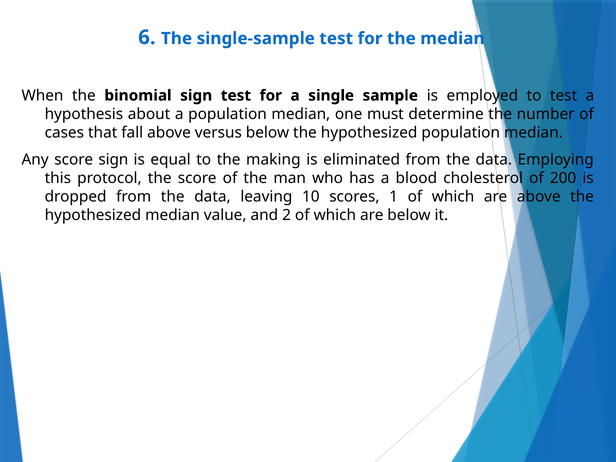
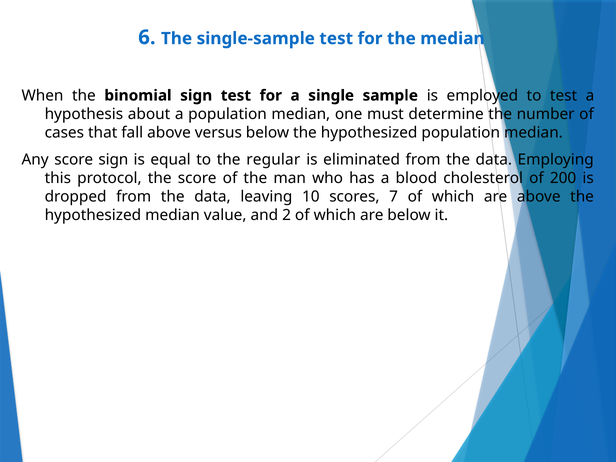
making: making -> regular (273, 160)
1: 1 -> 7 (394, 197)
